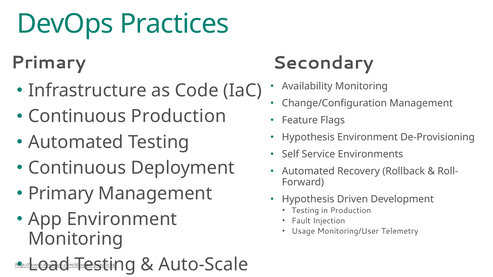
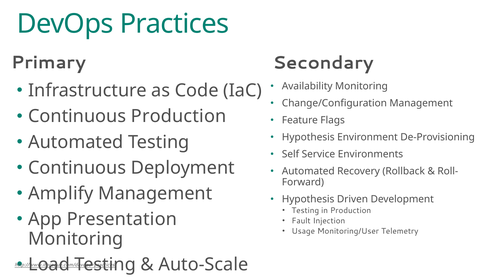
Primary: Primary -> Amplify (61, 194)
App Environment: Environment -> Presentation (122, 219)
